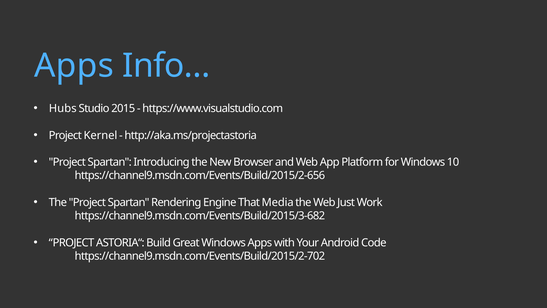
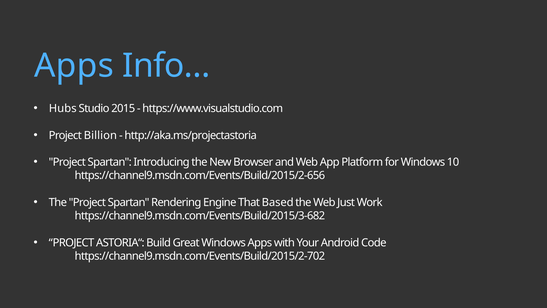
Kernel: Kernel -> Billion (100, 135)
Media: Media -> Based (278, 202)
